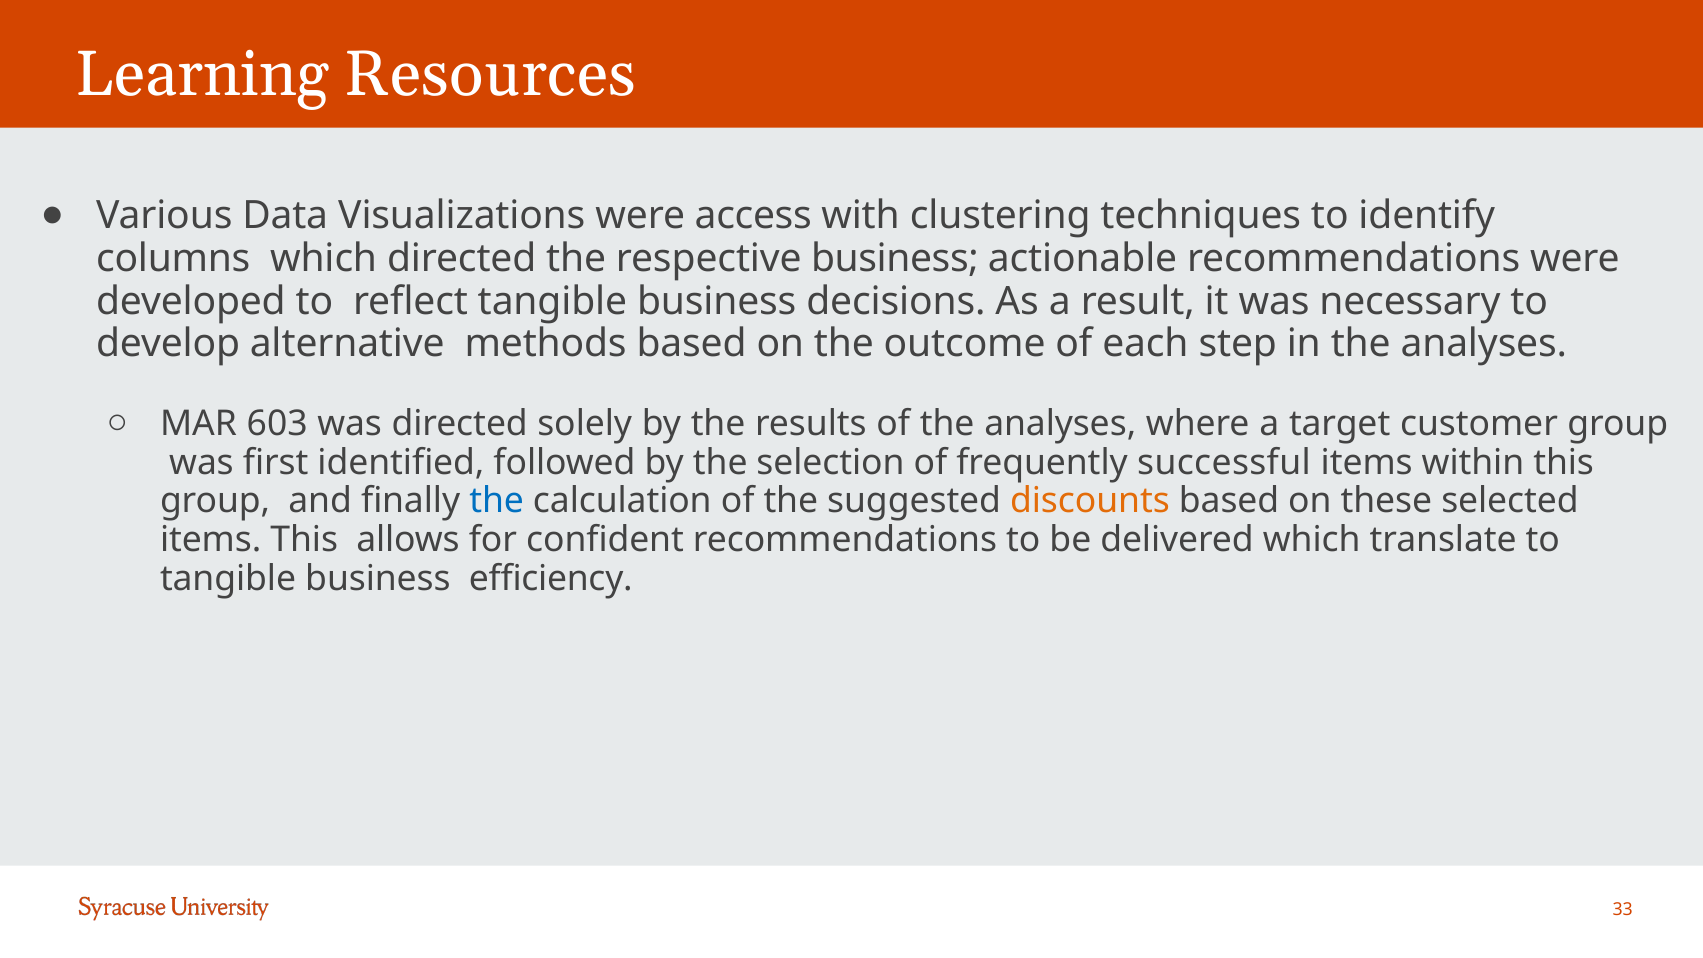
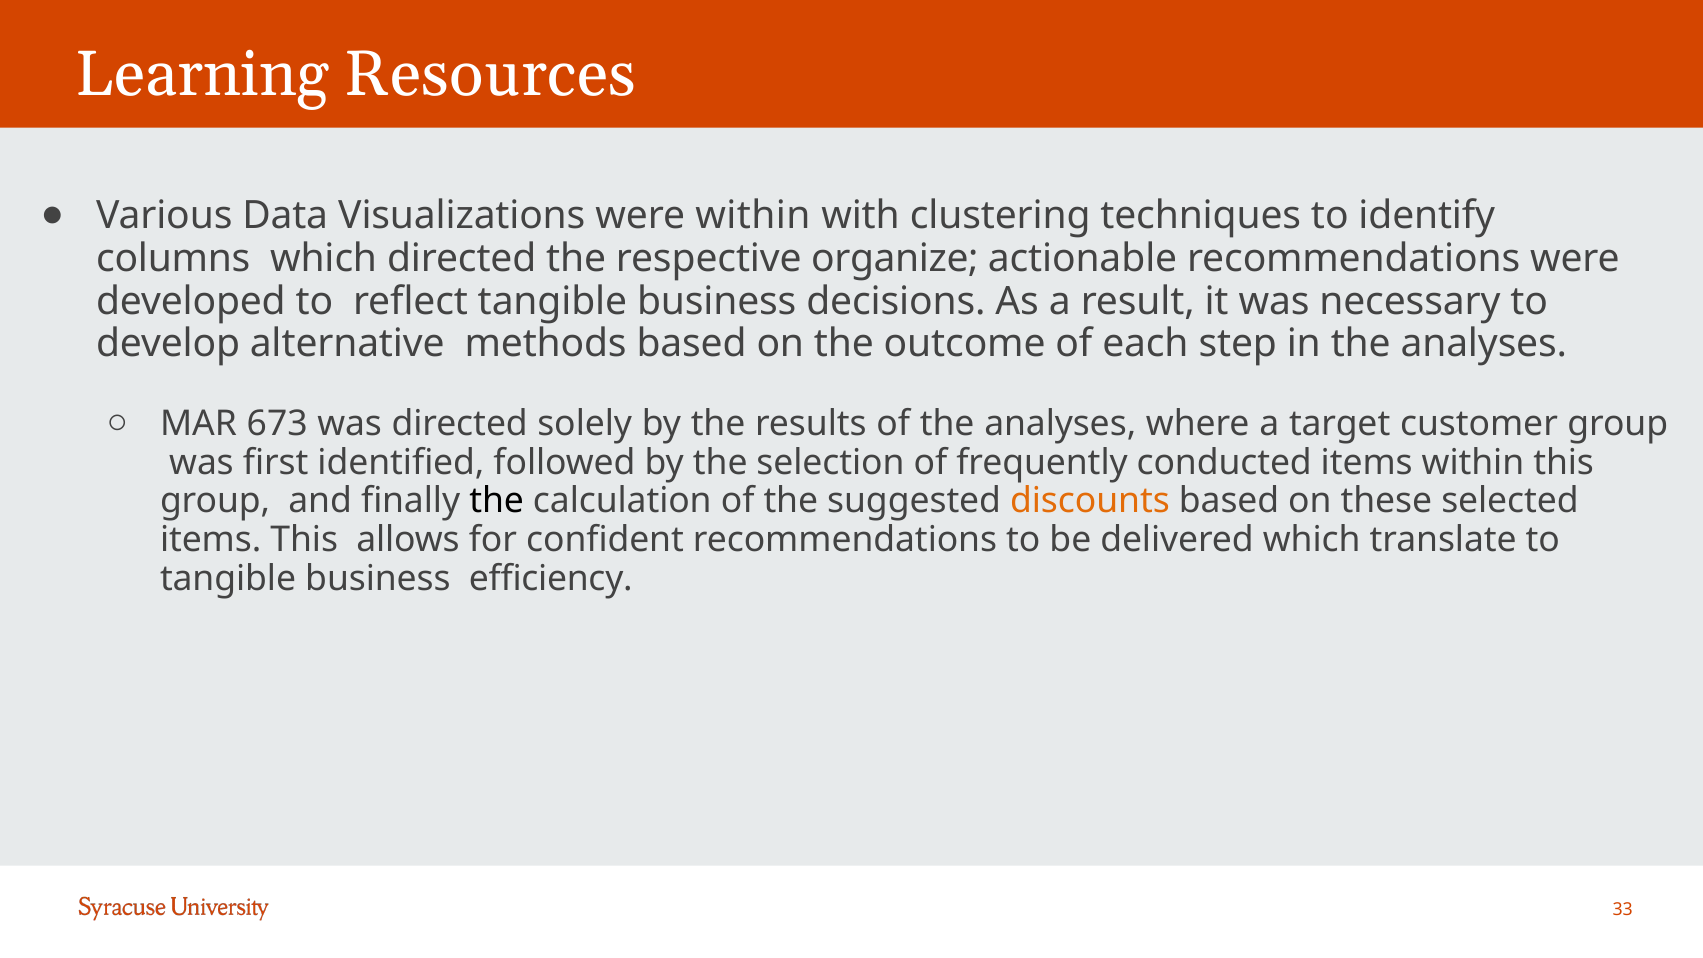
were access: access -> within (753, 216)
respective business: business -> organize (895, 259)
603: 603 -> 673 (277, 424)
successful: successful -> conducted (1224, 463)
the colour: blue -> black (497, 501)
